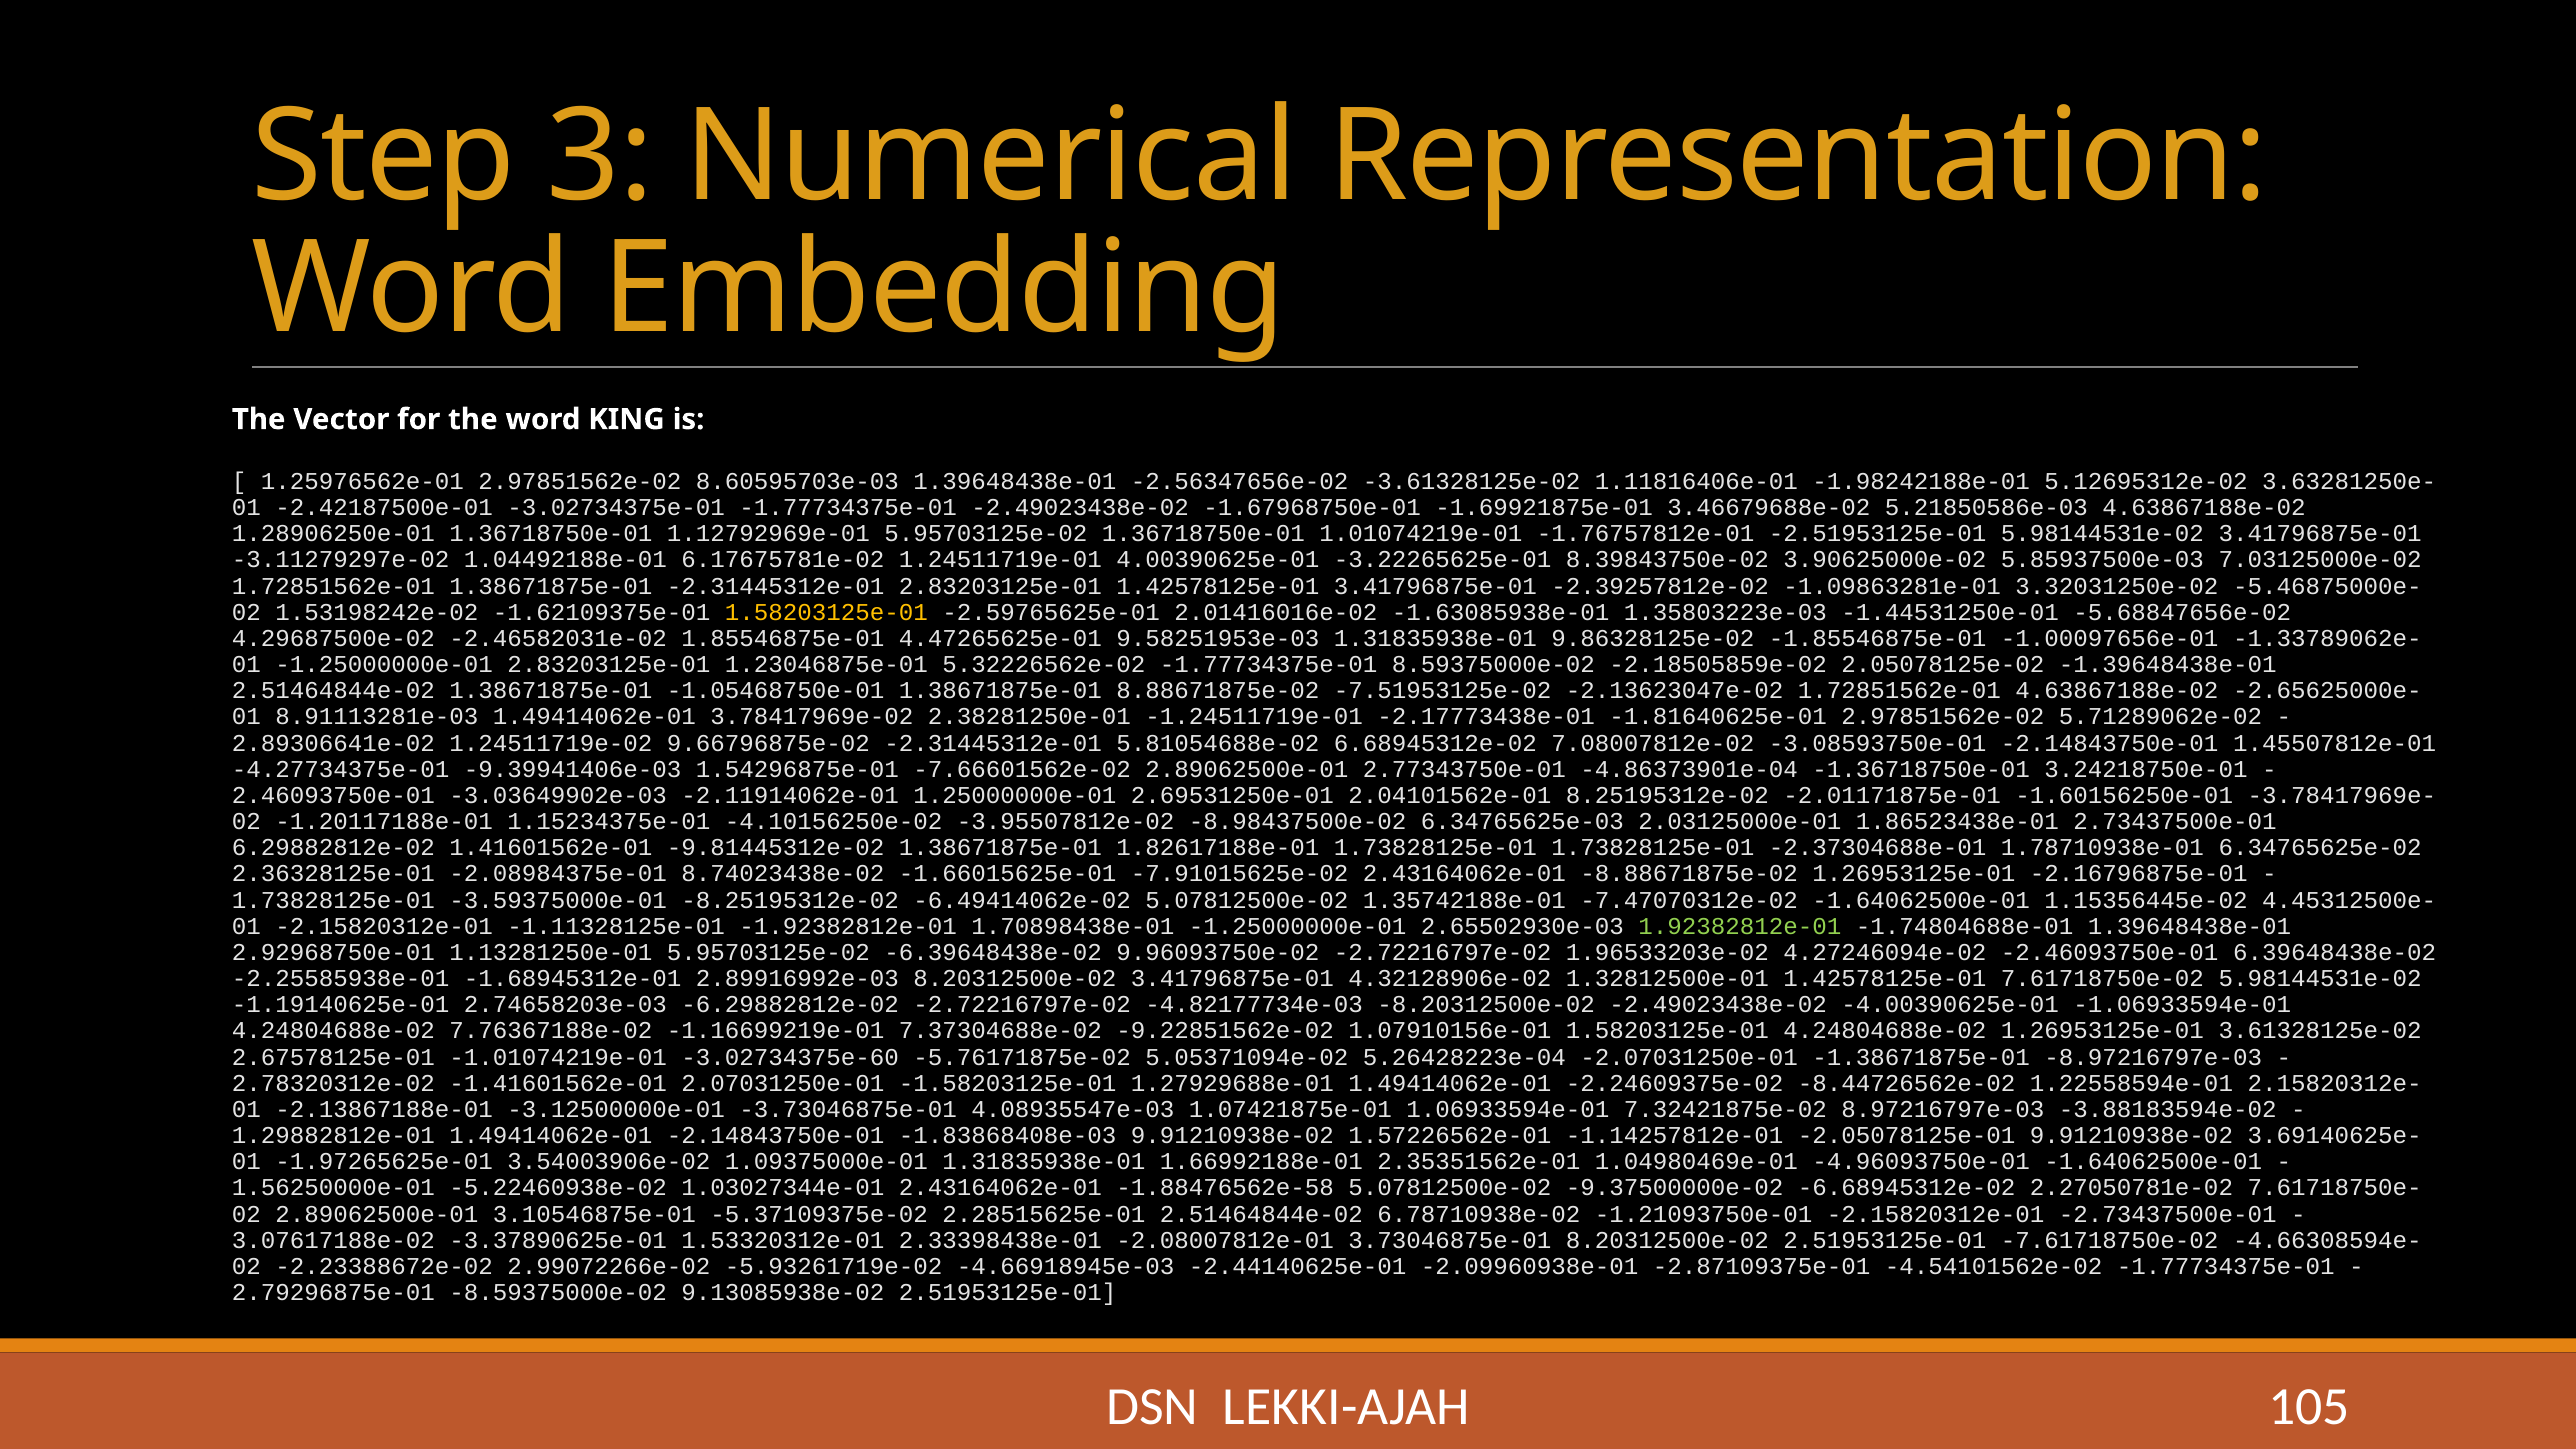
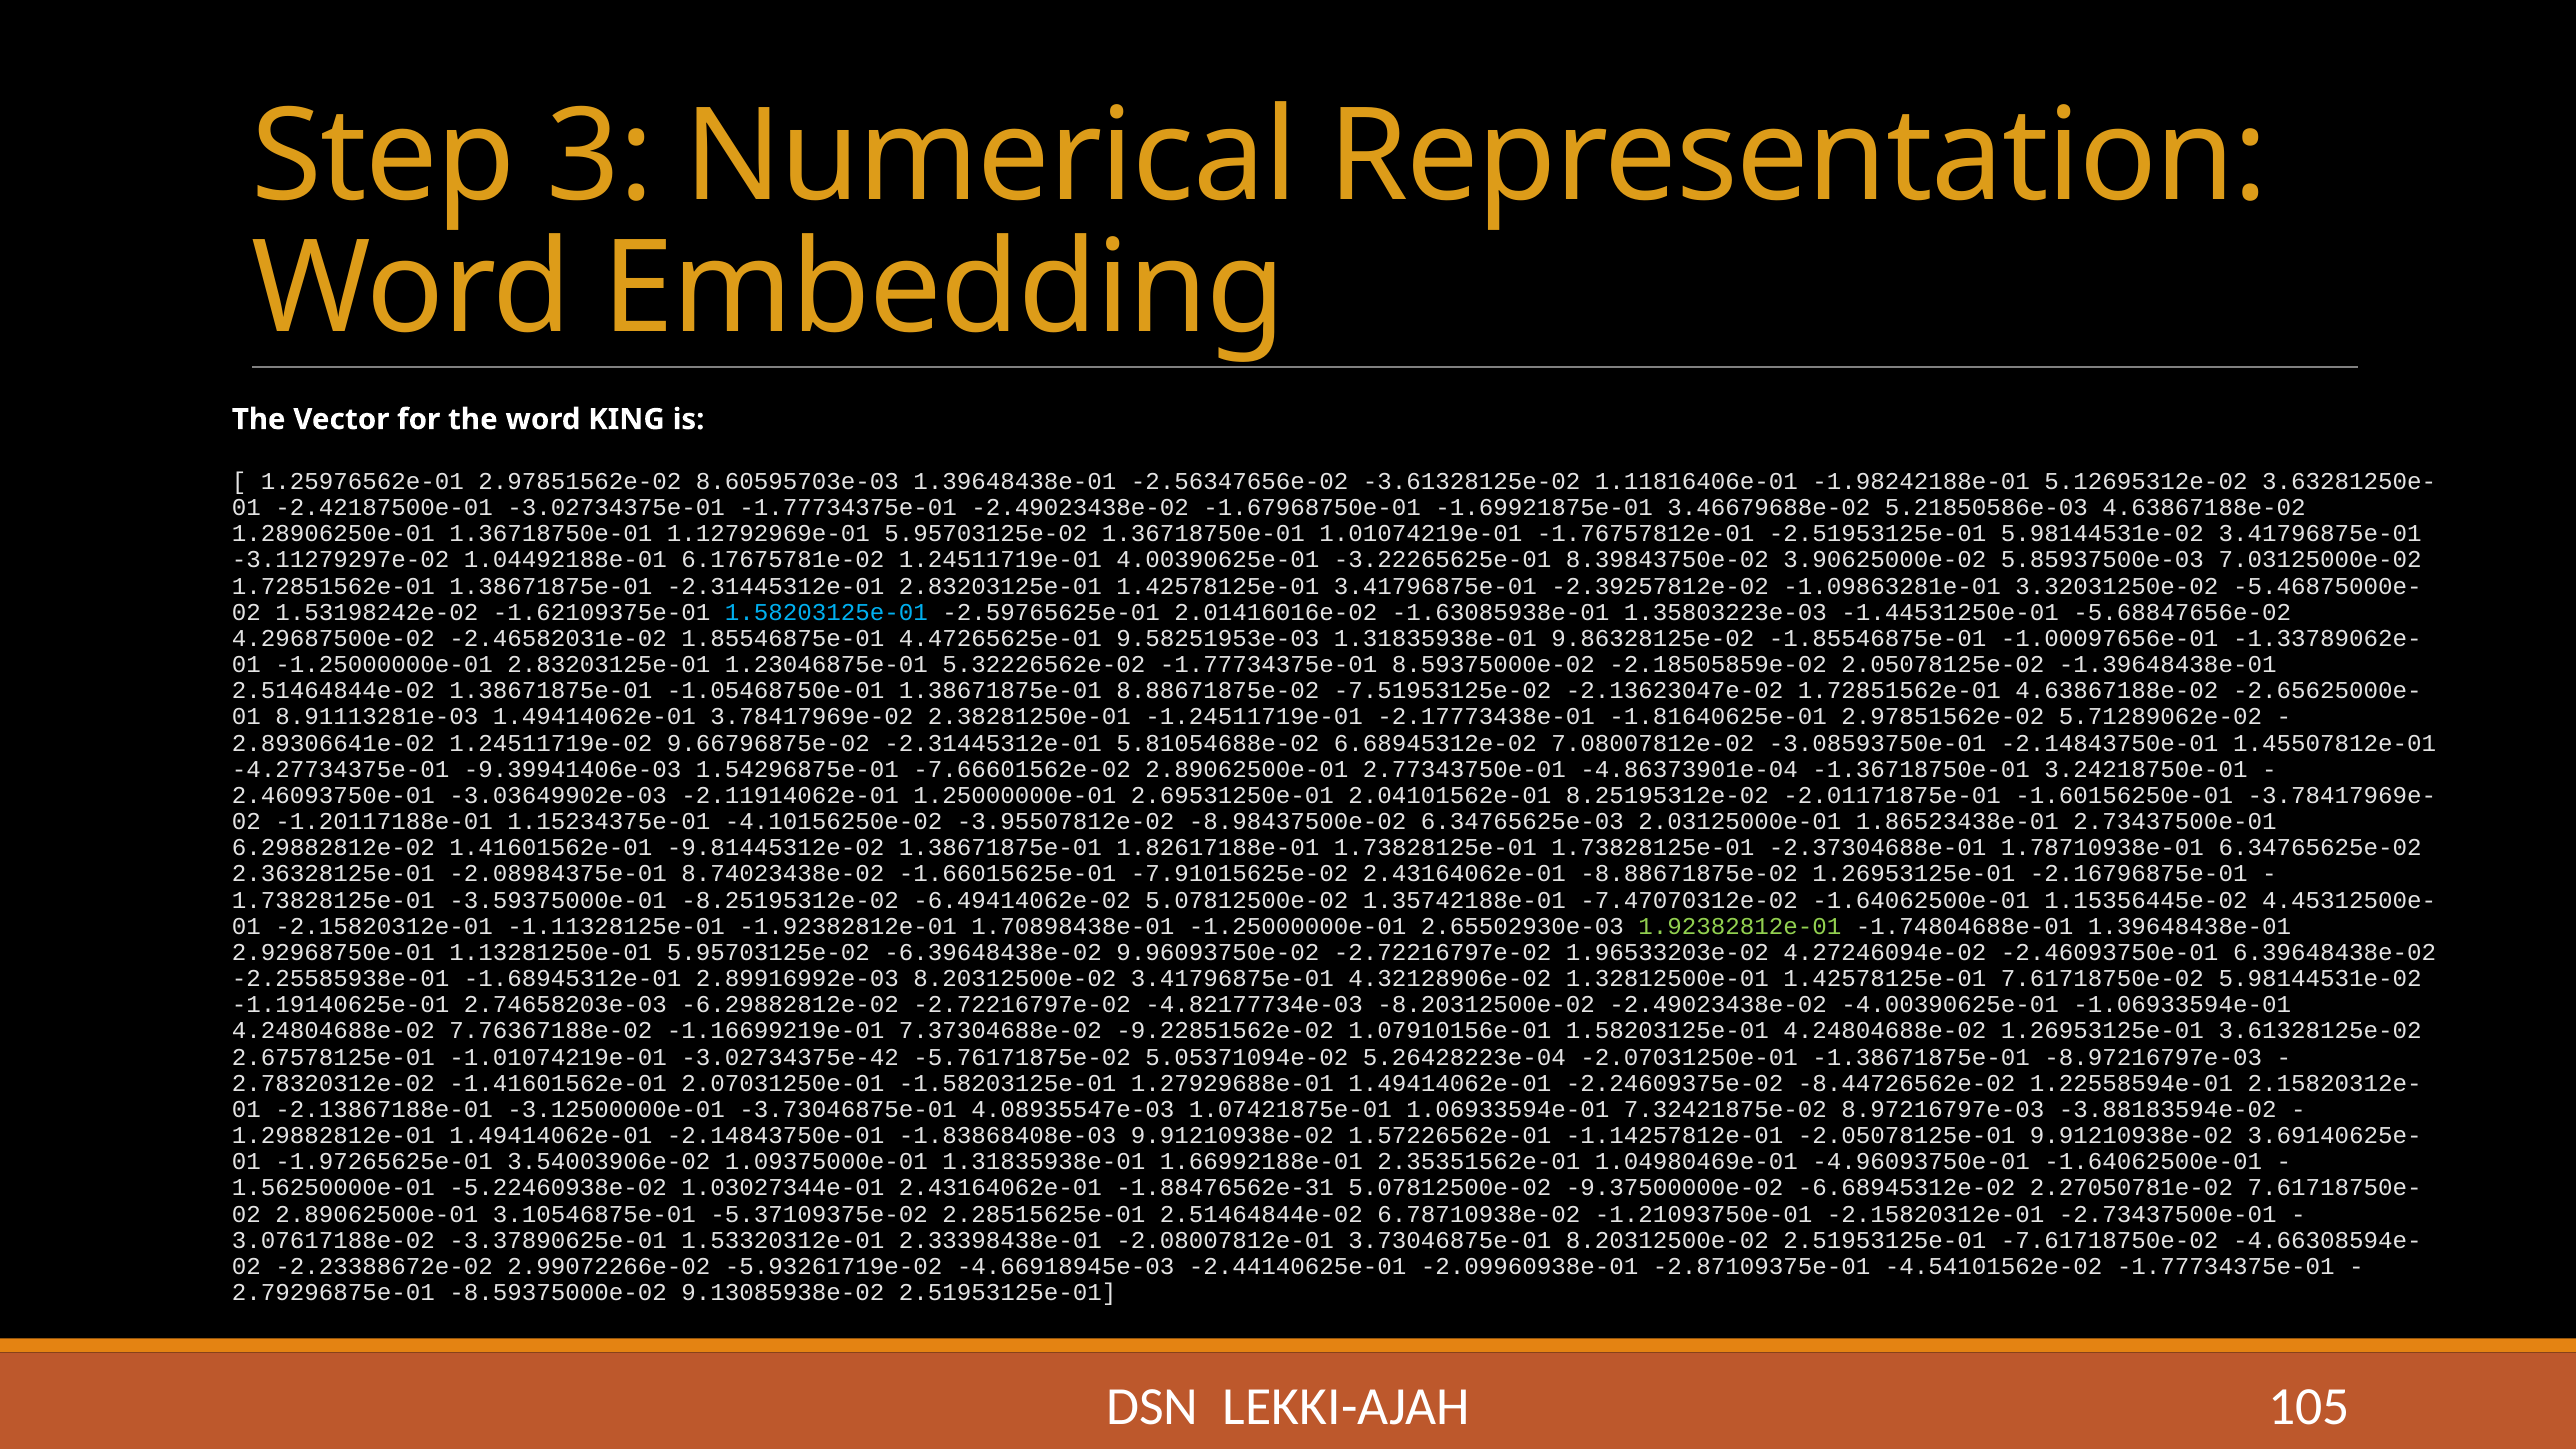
1.58203125e-01 colour: yellow -> light blue (826, 612)
-3.02734375e-60: -3.02734375e-60 -> -3.02734375e-42 (790, 1057)
-1.88476562e-58: -1.88476562e-58 -> -1.88476562e-31 (1225, 1188)
